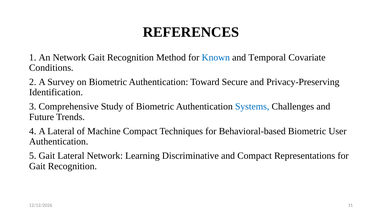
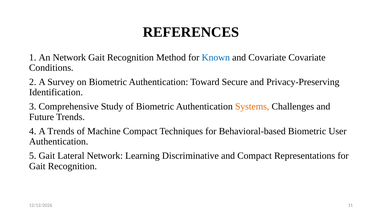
and Temporal: Temporal -> Covariate (267, 57)
Systems colour: blue -> orange (252, 107)
A Lateral: Lateral -> Trends (61, 131)
